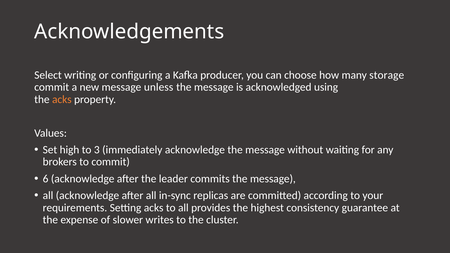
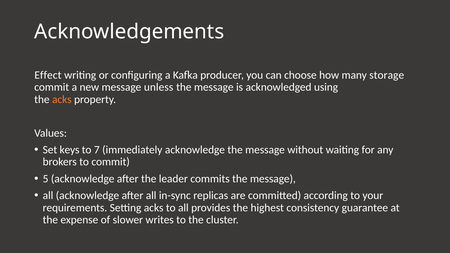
Select: Select -> Effect (48, 75)
high: high -> keys (70, 150)
3: 3 -> 7 (97, 150)
6: 6 -> 5 (46, 179)
